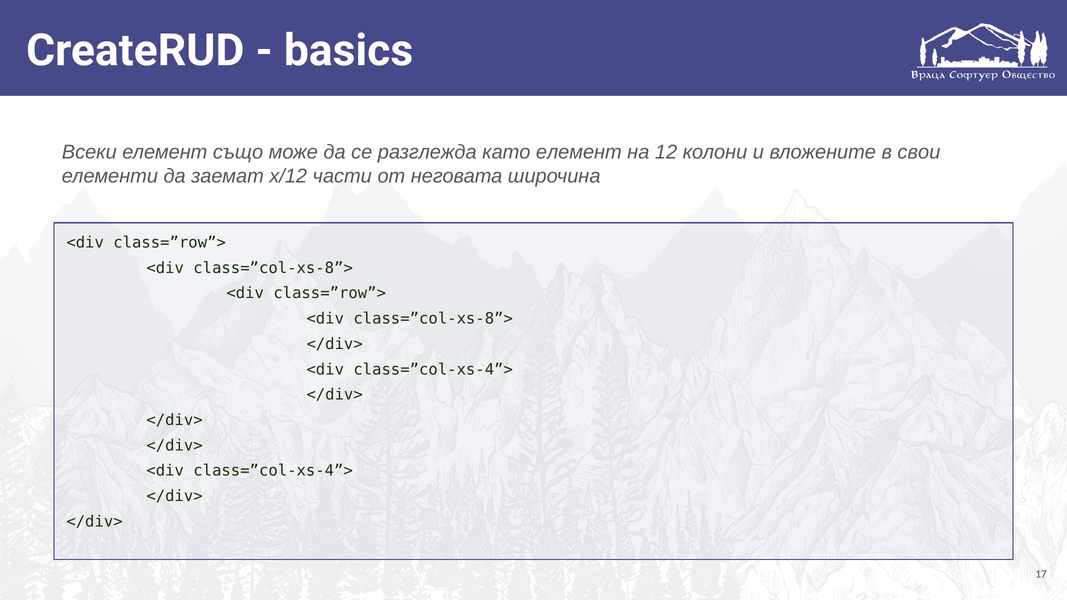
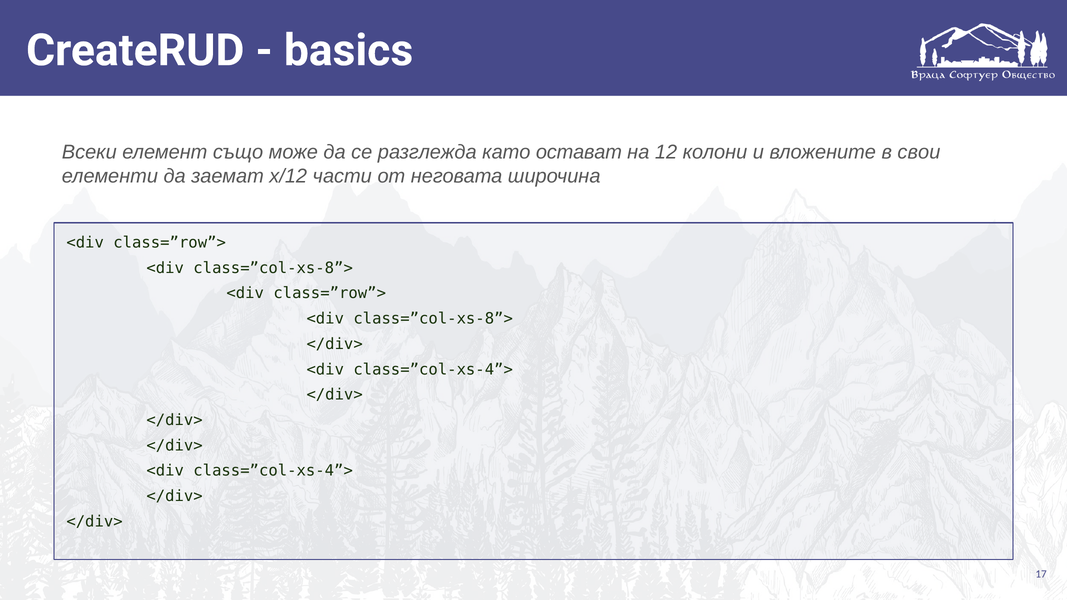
като елемент: елемент -> остават (579, 152)
